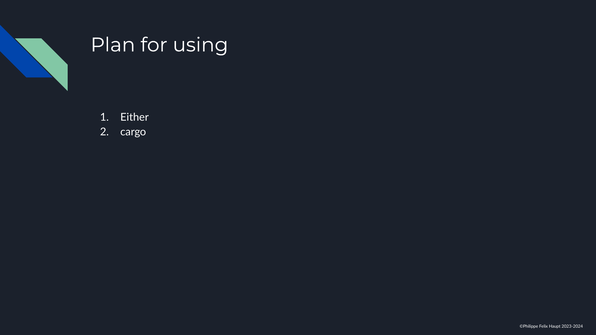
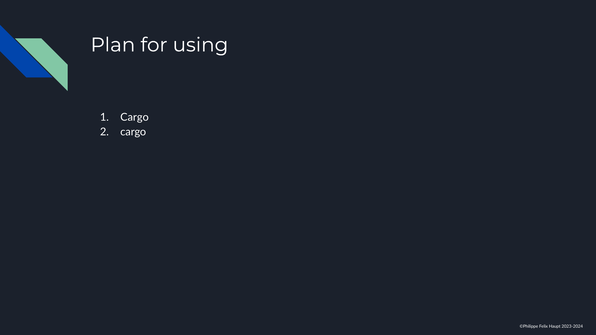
Either: Either -> Cargo (135, 117)
